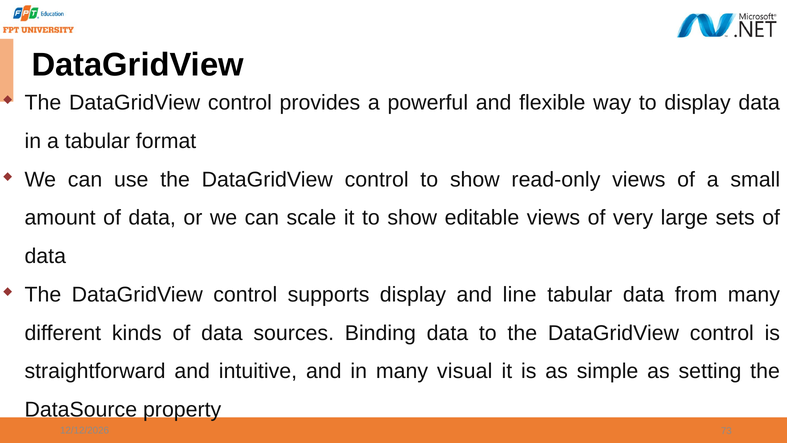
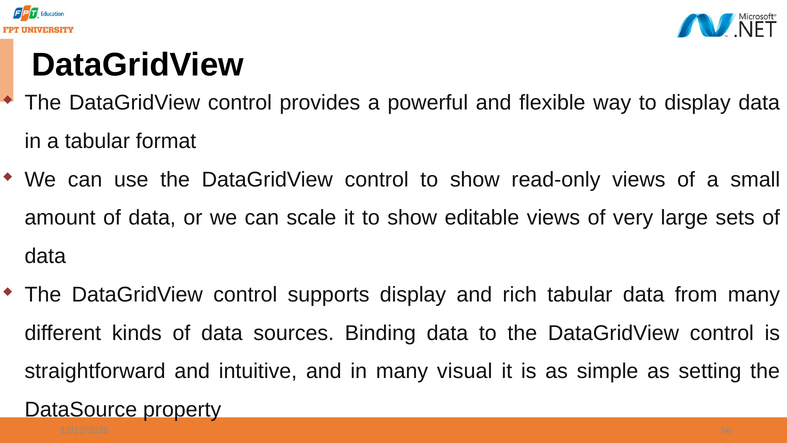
line: line -> rich (520, 294)
73: 73 -> 56 (726, 431)
